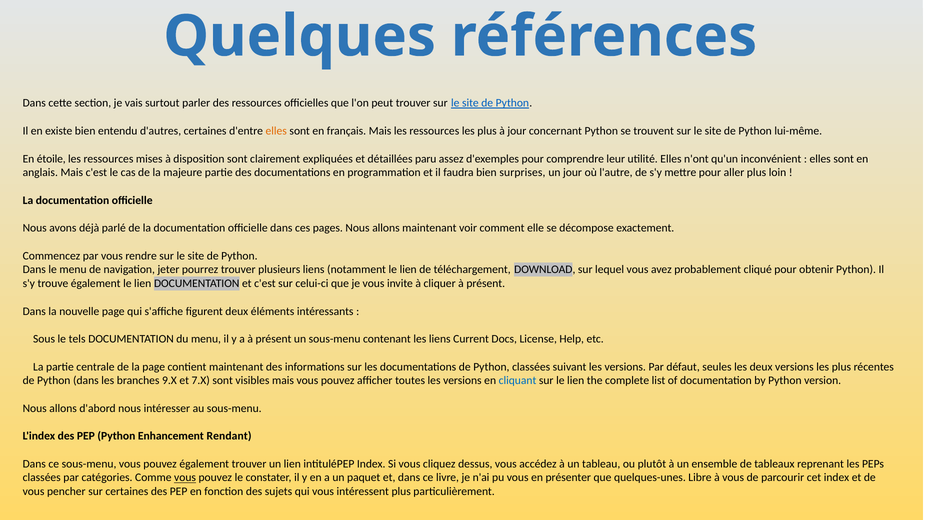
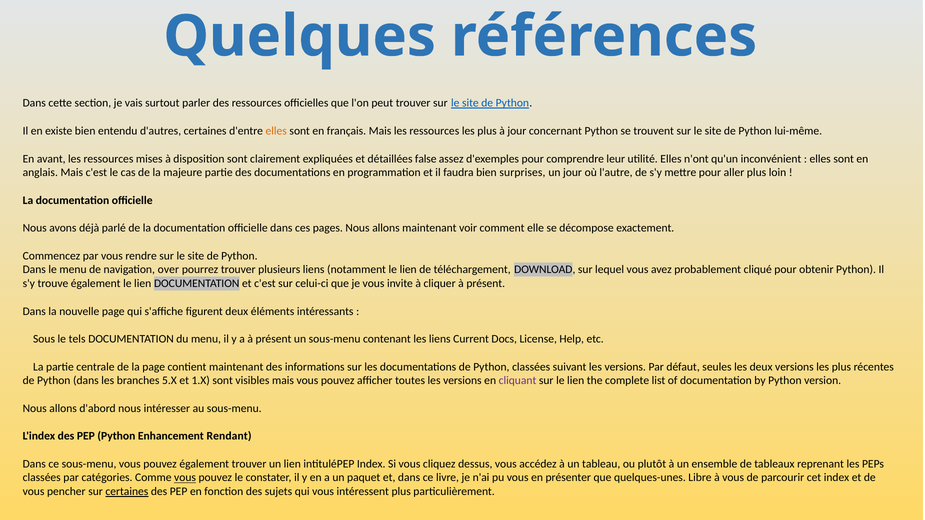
étoile: étoile -> avant (51, 159)
paru: paru -> false (426, 159)
jeter: jeter -> over (168, 270)
9.X: 9.X -> 5.X (169, 381)
7.X: 7.X -> 1.X (201, 381)
cliquant colour: blue -> purple (518, 381)
certaines underline: none -> present (127, 492)
